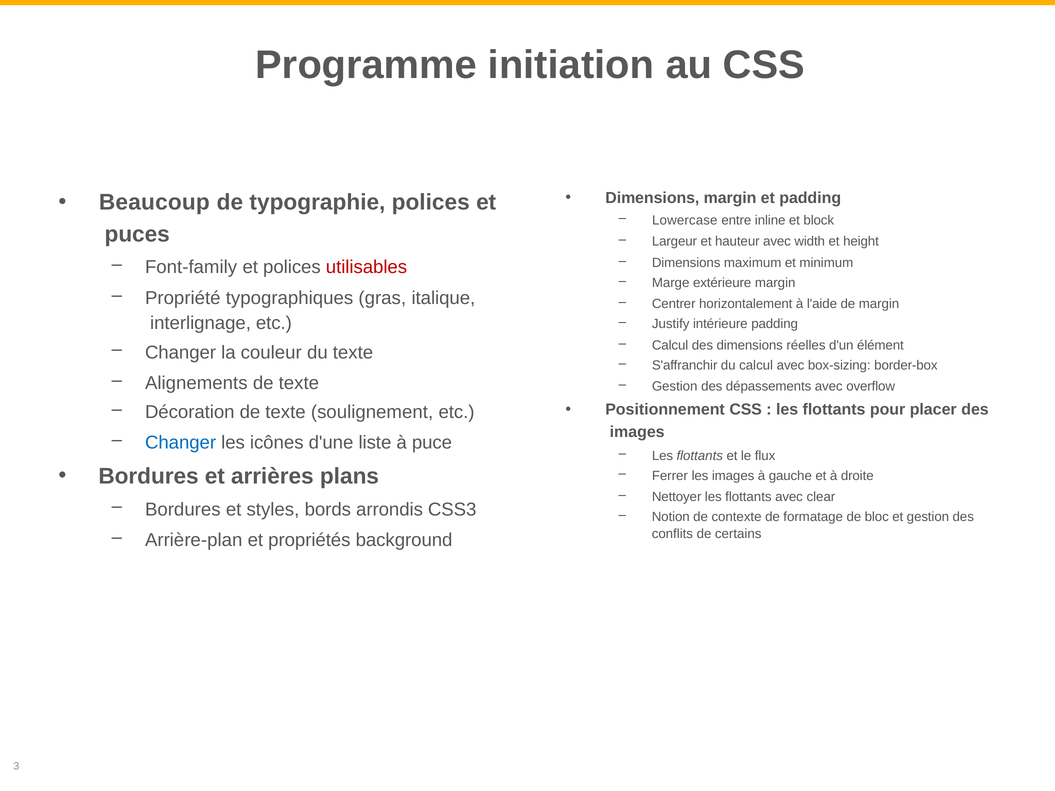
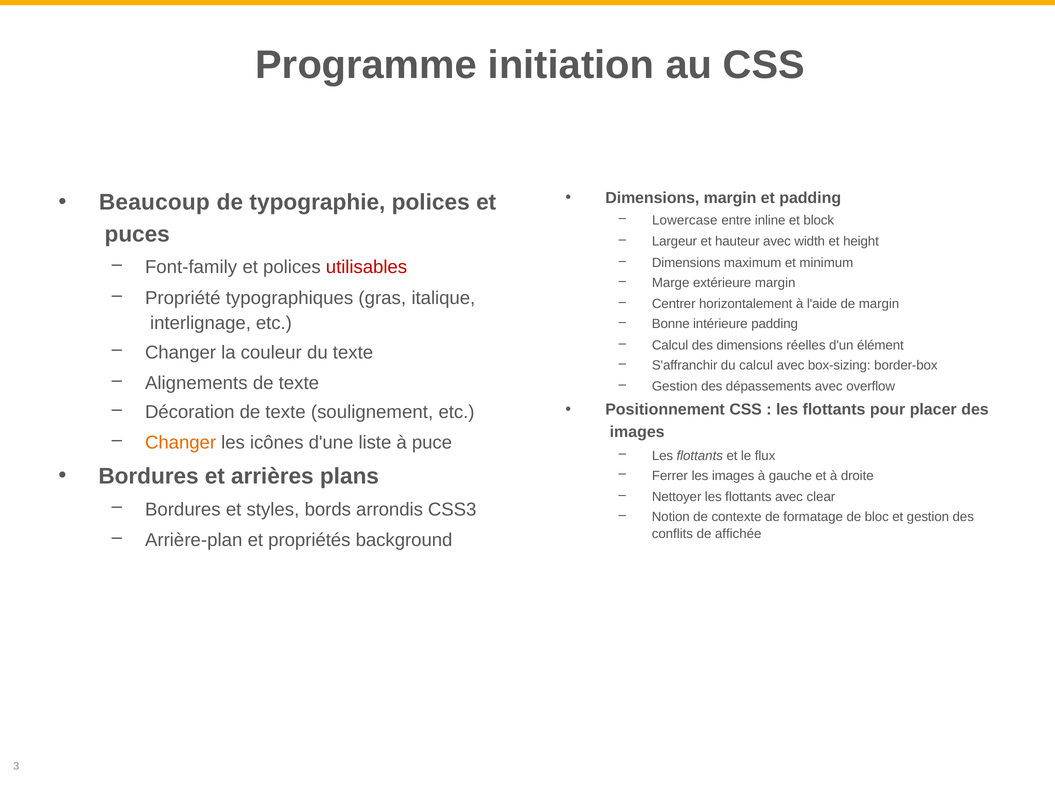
Justify: Justify -> Bonne (671, 324)
Changer colour: blue -> orange (181, 443)
certains: certains -> affichée (738, 534)
